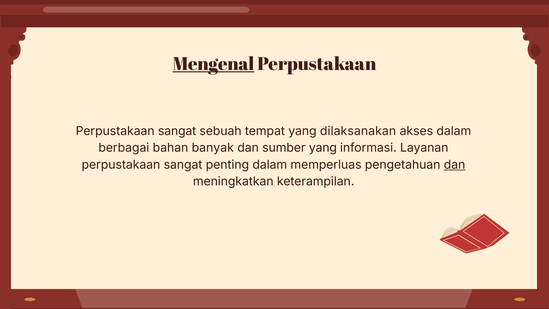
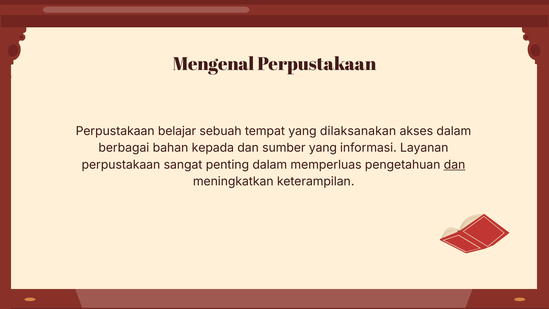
Mengenal underline: present -> none (214, 64)
sangat: sangat -> belajar (177, 131)
banyak: banyak -> kepada (213, 148)
